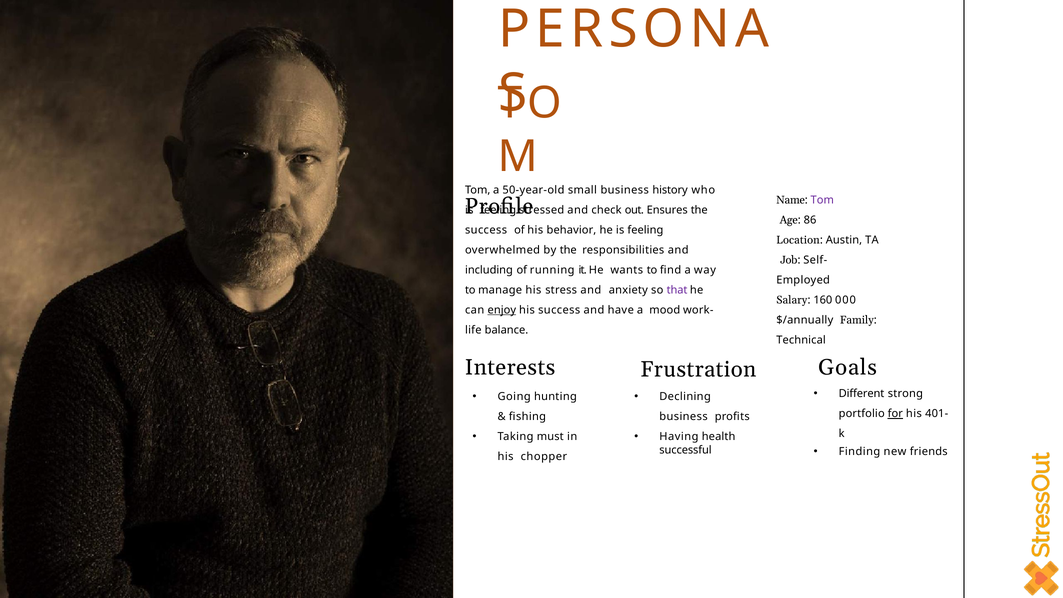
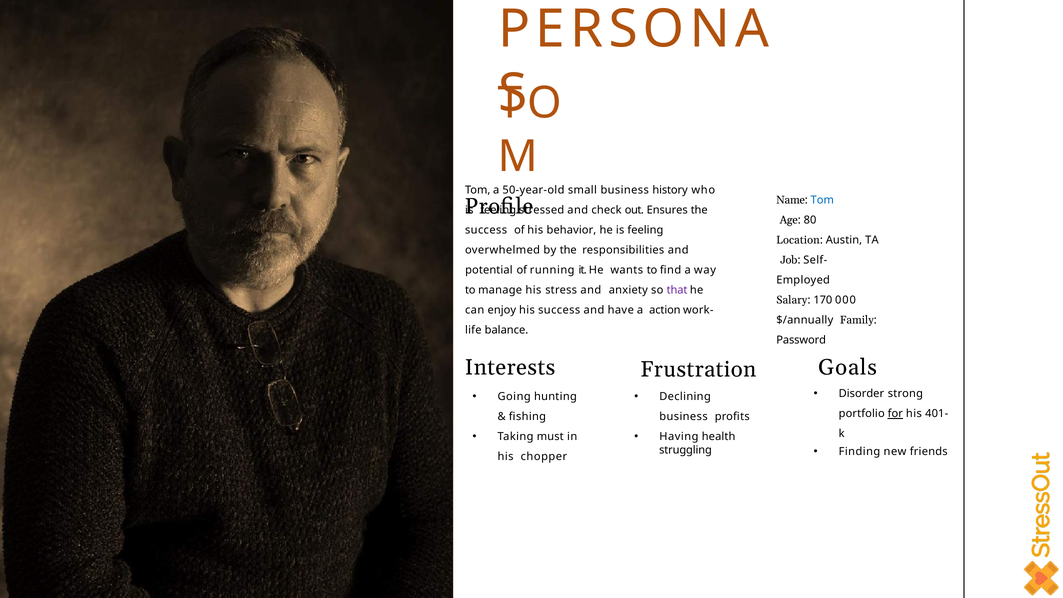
Tom colour: purple -> blue (822, 200)
86: 86 -> 80 (810, 220)
including: including -> potential (489, 270)
160: 160 -> 170 (823, 300)
enjoy underline: present -> none (502, 310)
mood: mood -> action (665, 310)
Technical: Technical -> Password (801, 340)
Different: Different -> Disorder (861, 394)
successful: successful -> struggling (686, 450)
